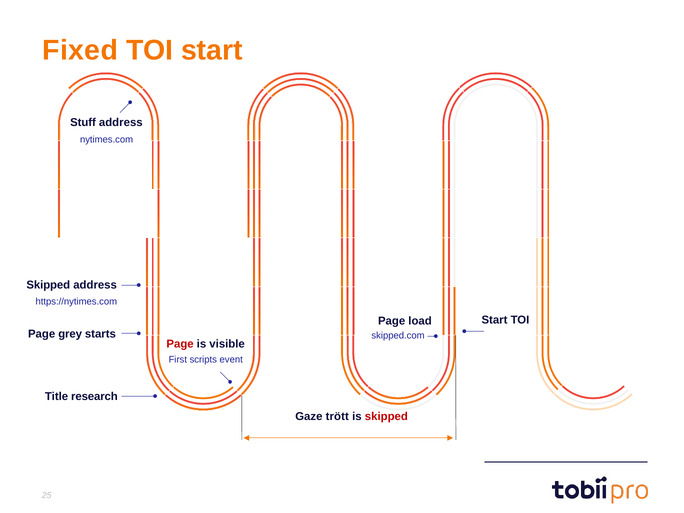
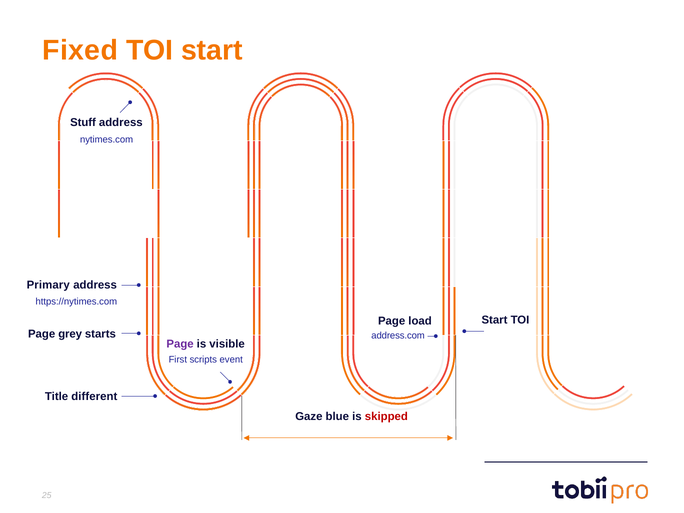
Skipped: Skipped -> Primary (48, 285)
skipped.com: skipped.com -> address.com (398, 336)
Page colour: red -> purple (180, 344)
research: research -> different (94, 397)
trött: trött -> blue (337, 417)
